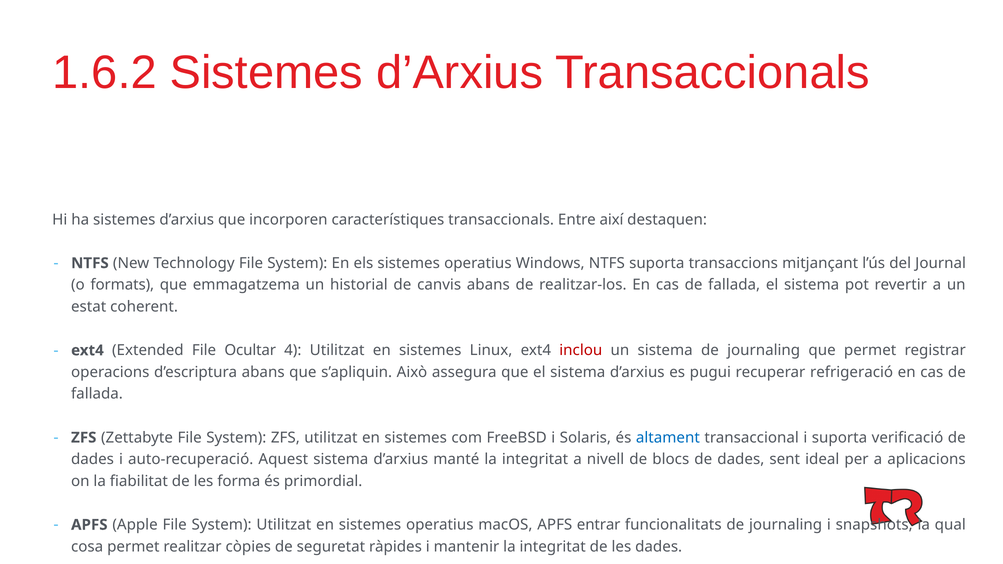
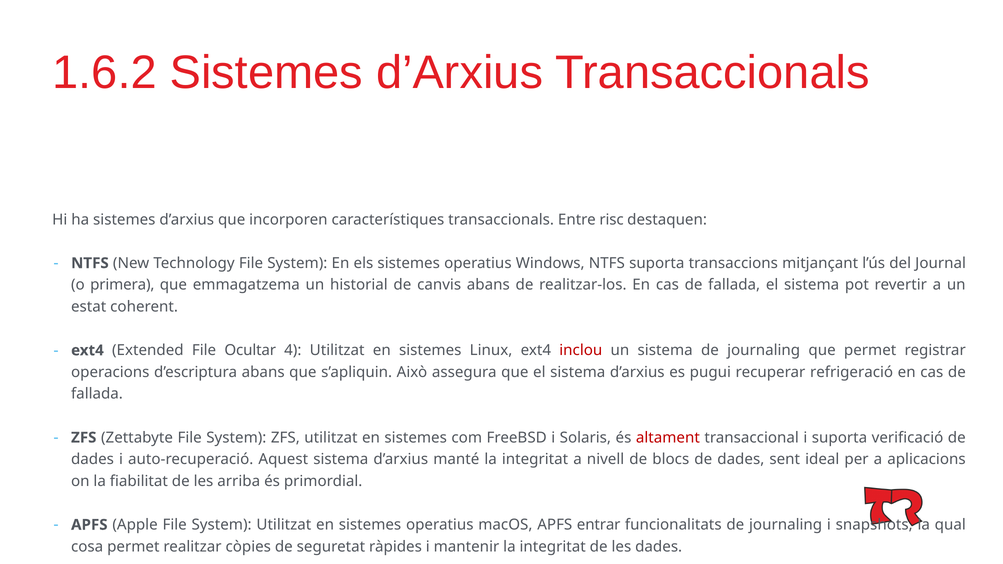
així: així -> risc (612, 220)
formats: formats -> primera (122, 285)
altament colour: blue -> red (668, 438)
forma: forma -> arriba (239, 481)
